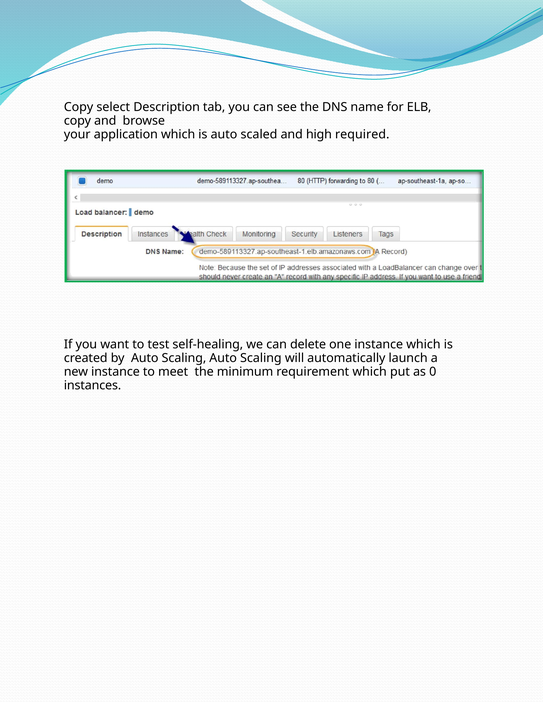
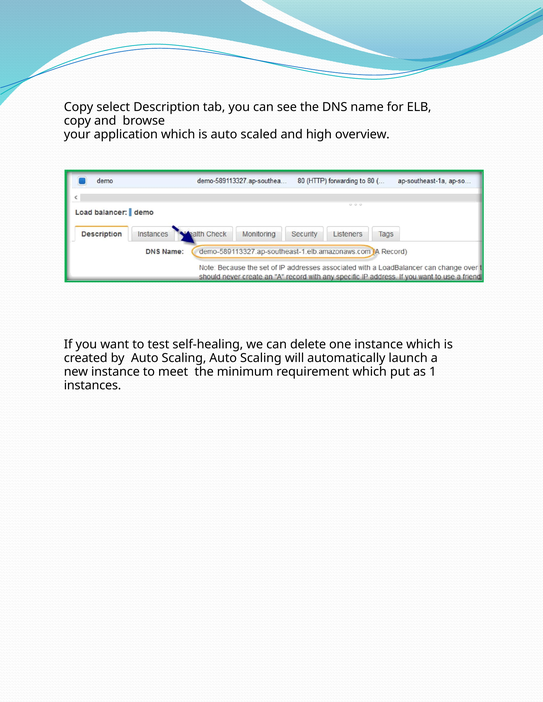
required: required -> overview (362, 134)
0: 0 -> 1 (433, 372)
